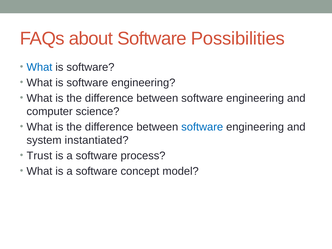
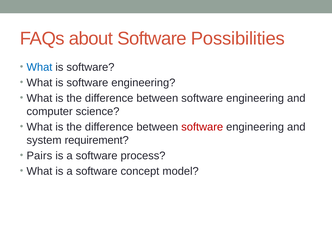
software colour: blue -> red (202, 127)
instantiated: instantiated -> requirement (97, 140)
Trust: Trust -> Pairs (39, 156)
